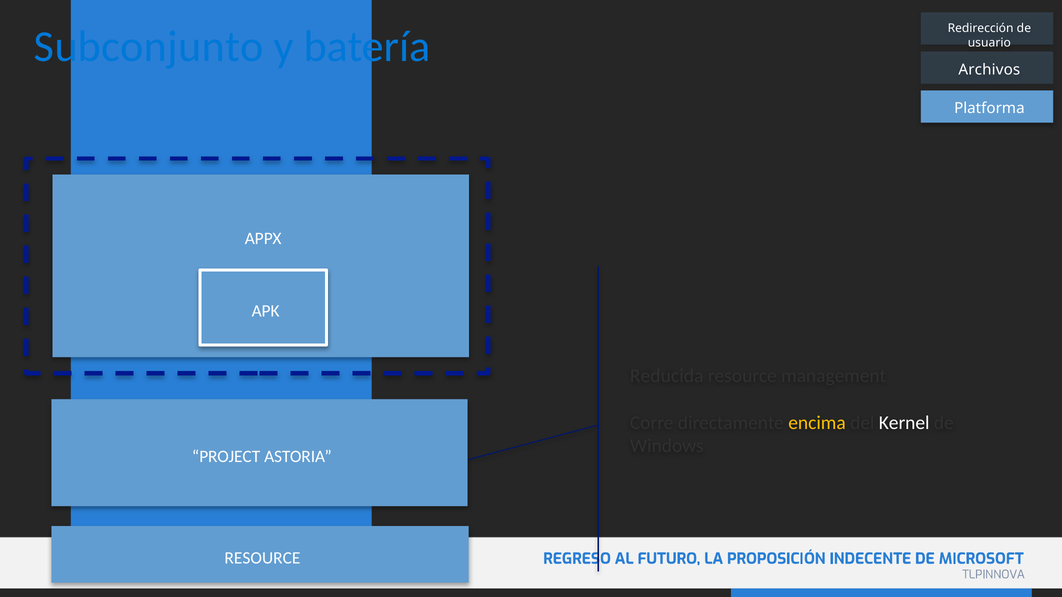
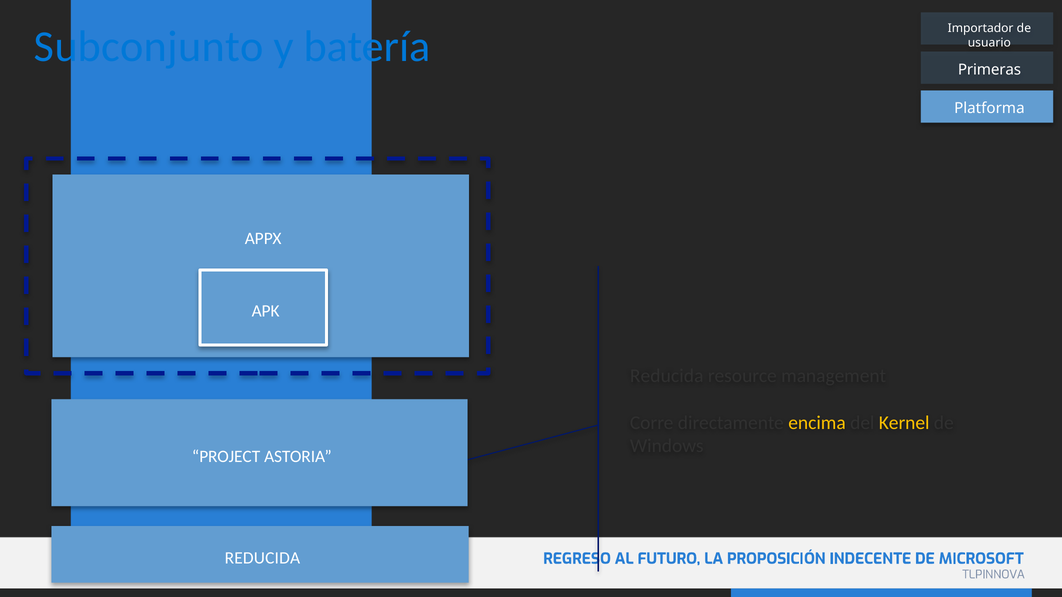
Redirección: Redirección -> Importador (981, 28)
Archivos: Archivos -> Primeras (990, 70)
Kernel colour: white -> yellow (904, 423)
RESOURCE: RESOURCE -> REDUCIDA (262, 558)
